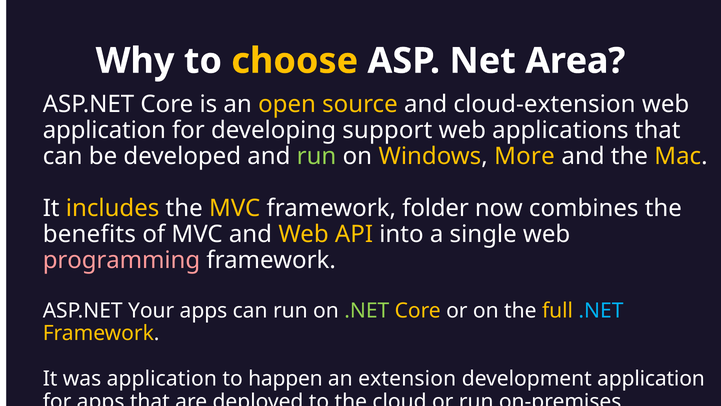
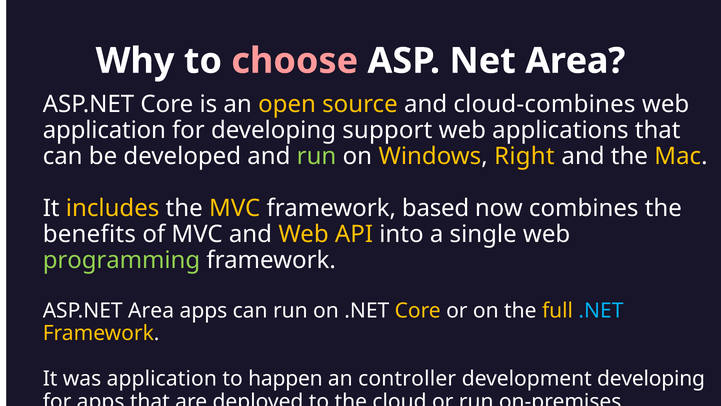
choose colour: yellow -> pink (295, 61)
cloud-extension: cloud-extension -> cloud-combines (544, 104)
More: More -> Right (524, 156)
folder: folder -> based (436, 208)
programming colour: pink -> light green (121, 260)
ASP.NET Your: Your -> Area (151, 310)
.NET colour: light green -> white (367, 310)
extension: extension -> controller (407, 379)
development application: application -> developing (651, 379)
